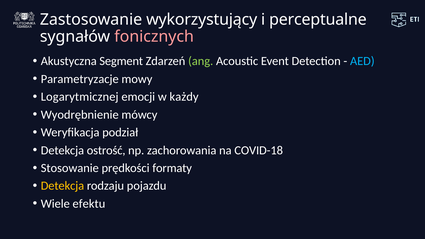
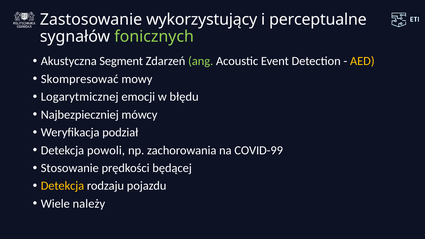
fonicznych colour: pink -> light green (154, 37)
AED colour: light blue -> yellow (362, 61)
Parametryzacje: Parametryzacje -> Skompresować (80, 79)
każdy: każdy -> błędu (184, 97)
Wyodrębnienie: Wyodrębnienie -> Najbezpieczniej (80, 115)
ostrość: ostrość -> powoli (106, 150)
COVID-18: COVID-18 -> COVID-99 (259, 150)
formaty: formaty -> będącej (172, 168)
efektu: efektu -> należy (89, 204)
